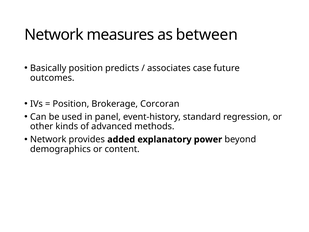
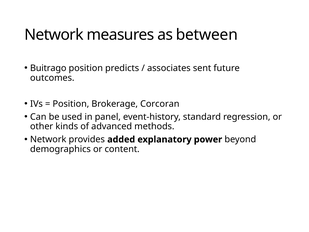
Basically: Basically -> Buitrago (48, 68)
case: case -> sent (202, 68)
